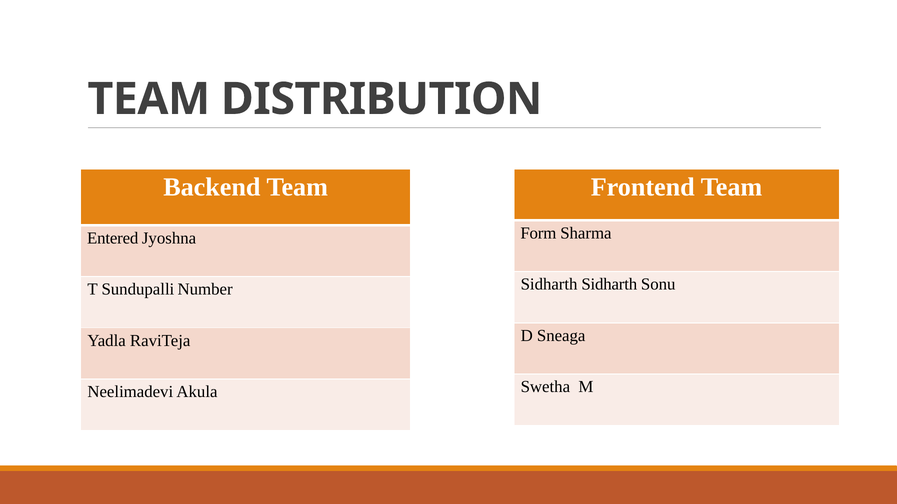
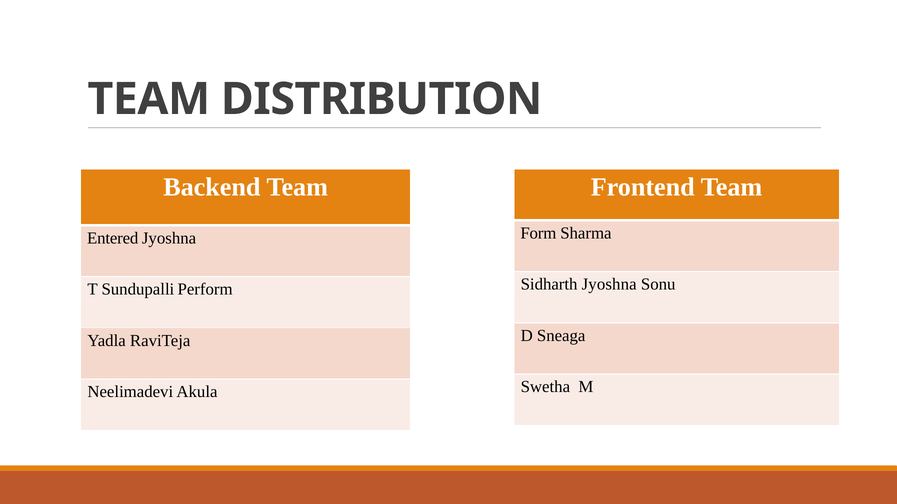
Sidharth Sidharth: Sidharth -> Jyoshna (609, 285)
Number: Number -> Perform (205, 290)
